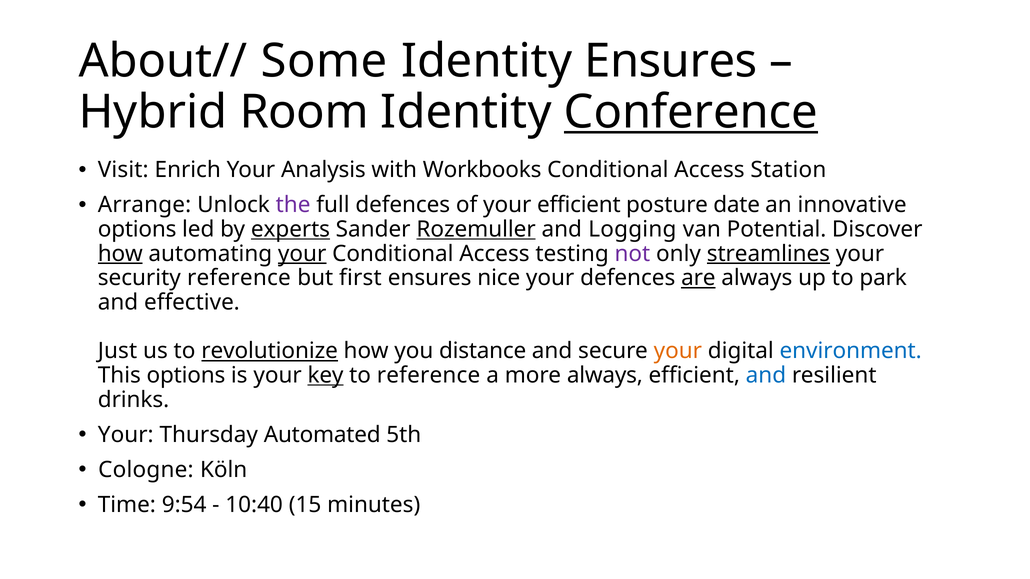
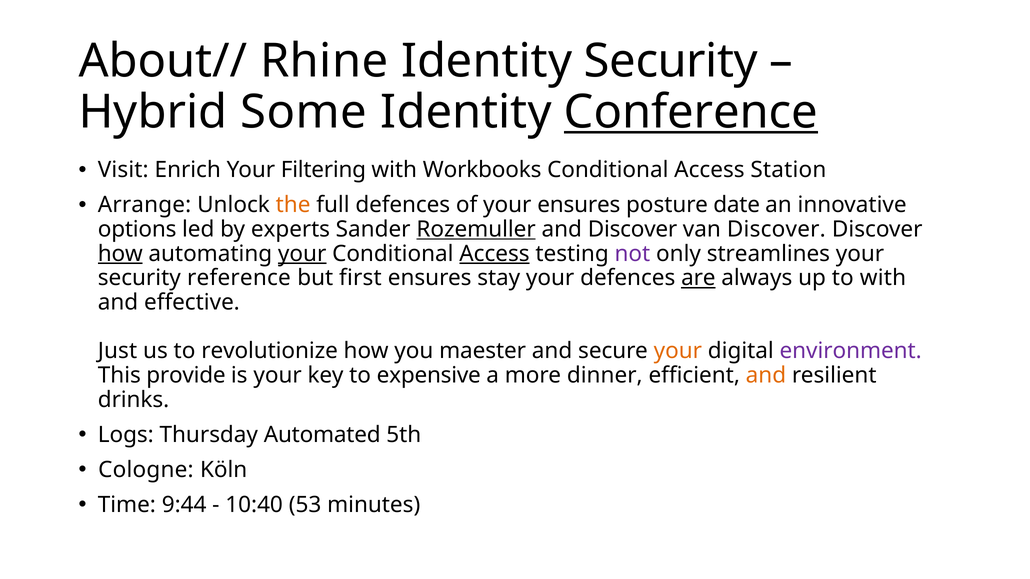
Some: Some -> Rhine (324, 61)
Identity Ensures: Ensures -> Security (671, 61)
Room: Room -> Some (304, 112)
Analysis: Analysis -> Filtering (323, 170)
the colour: purple -> orange (293, 205)
your efficient: efficient -> ensures (579, 205)
experts underline: present -> none (290, 230)
and Logging: Logging -> Discover (633, 230)
van Potential: Potential -> Discover (776, 230)
Access underline: none -> present (494, 254)
streamlines underline: present -> none (768, 254)
nice: nice -> stay (499, 278)
to park: park -> with (883, 278)
revolutionize underline: present -> none (270, 351)
distance: distance -> maester (483, 351)
environment colour: blue -> purple (851, 351)
This options: options -> provide (186, 375)
key underline: present -> none (326, 375)
to reference: reference -> expensive (429, 375)
more always: always -> dinner (605, 375)
and colour: blue -> orange (766, 375)
Your: Your -> Logs (126, 435)
9:54: 9:54 -> 9:44 (184, 505)
15: 15 -> 53 (305, 505)
